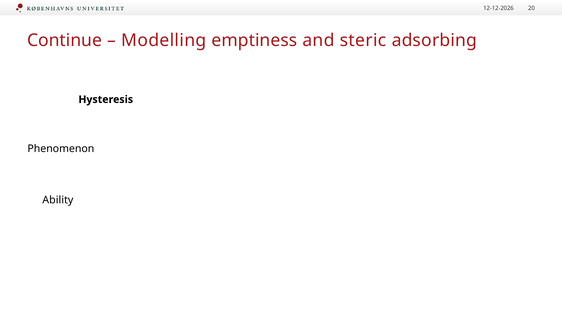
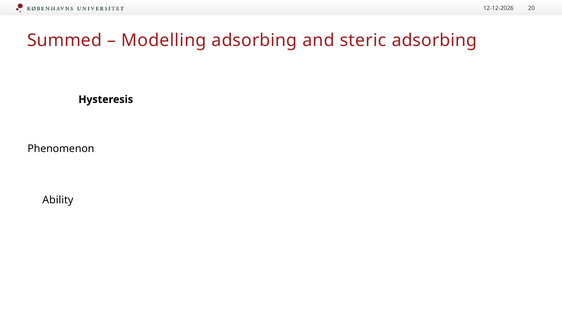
Continue: Continue -> Summed (64, 40)
Modelling emptiness: emptiness -> adsorbing (254, 40)
